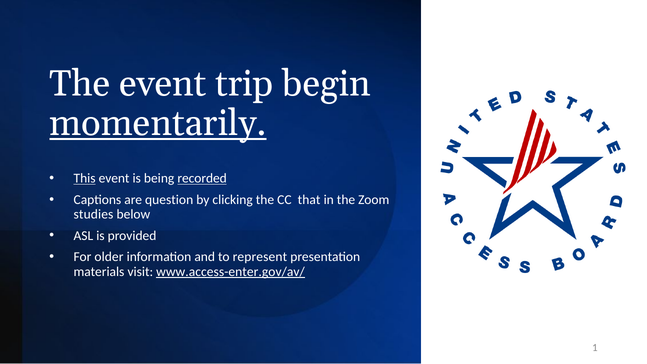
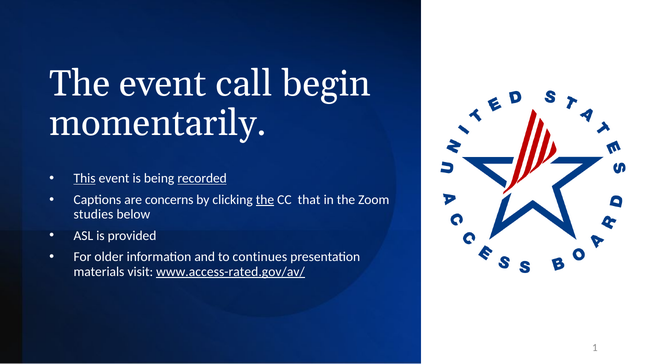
trip: trip -> call (244, 84)
momentarily underline: present -> none (158, 123)
question: question -> concerns (169, 200)
the underline: none -> present (265, 200)
represent: represent -> continues (260, 257)
www.access-enter.gov/av/: www.access-enter.gov/av/ -> www.access-rated.gov/av/ (231, 272)
